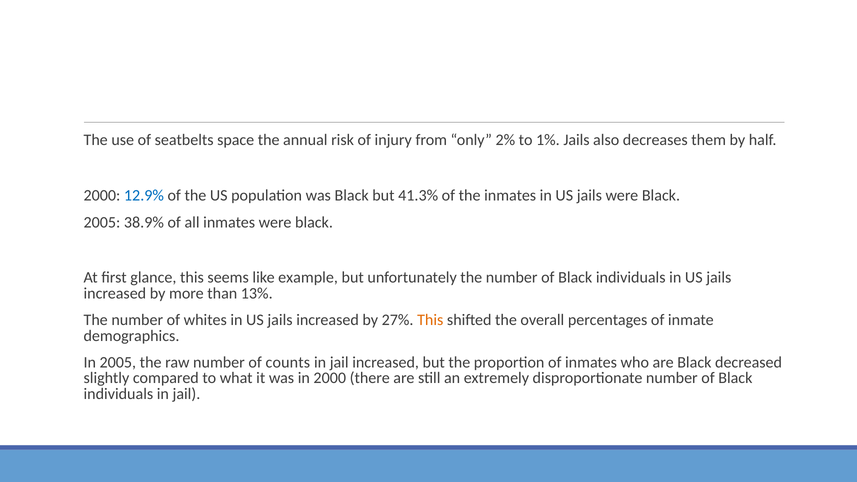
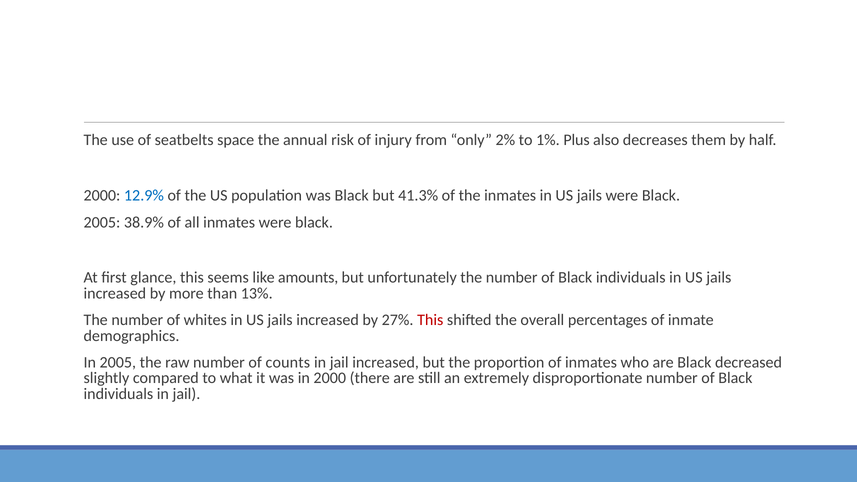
1% Jails: Jails -> Plus (577, 140)
example: example -> amounts (308, 278)
This colour: orange -> red (430, 320)
